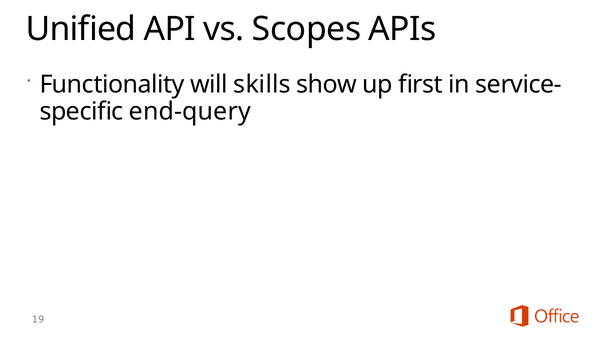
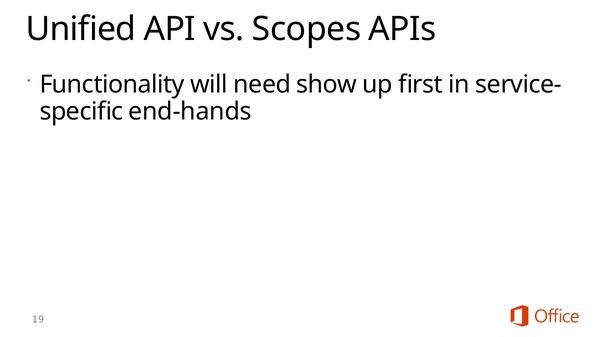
skills: skills -> need (262, 85)
end-query: end-query -> end-hands (190, 112)
